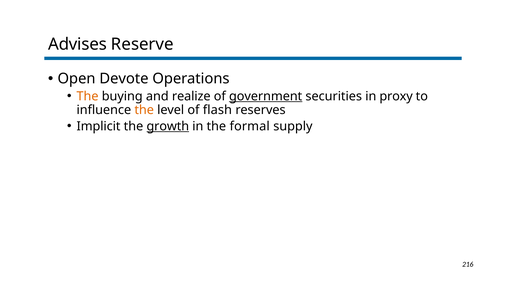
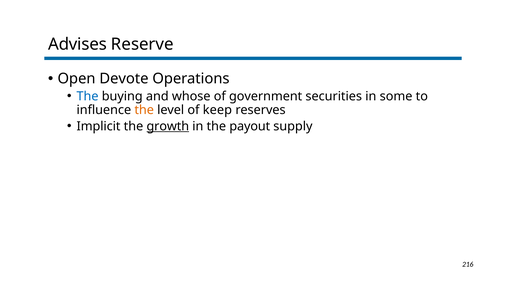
The colour: orange -> blue (88, 96)
realize: realize -> whose (191, 96)
government underline: present -> none (266, 96)
proxy: proxy -> some (396, 96)
flash: flash -> keep (217, 110)
formal: formal -> payout (250, 126)
